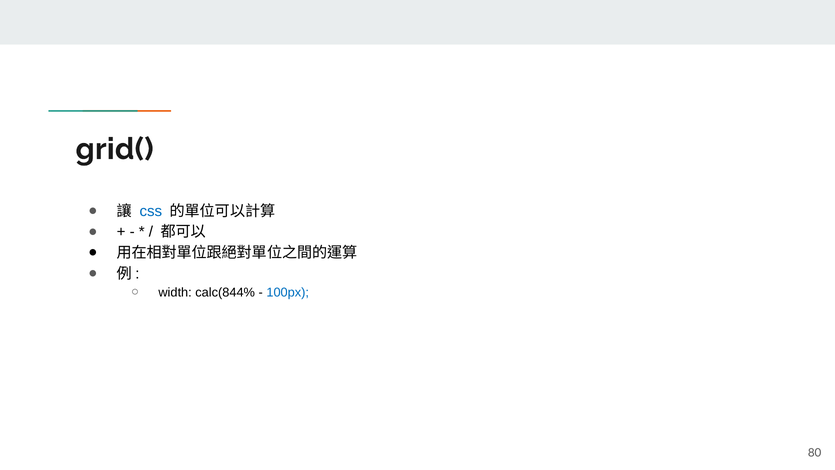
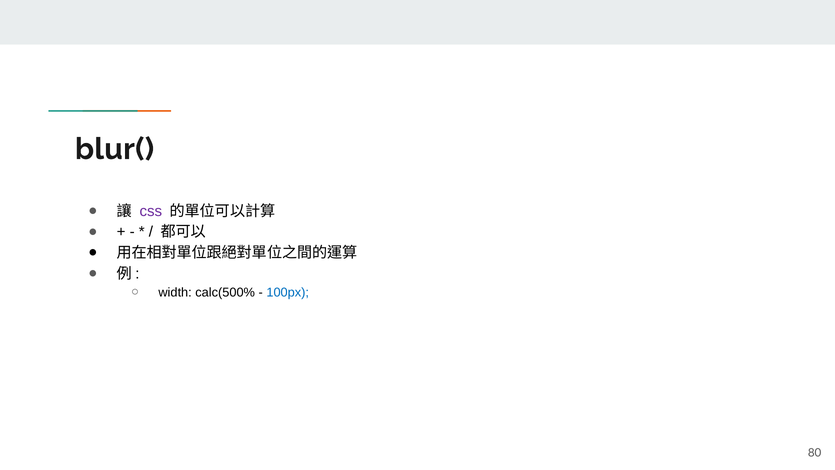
grid(: grid( -> blur( (115, 149)
css colour: blue -> purple (151, 211)
calc(844%: calc(844% -> calc(500% (225, 292)
